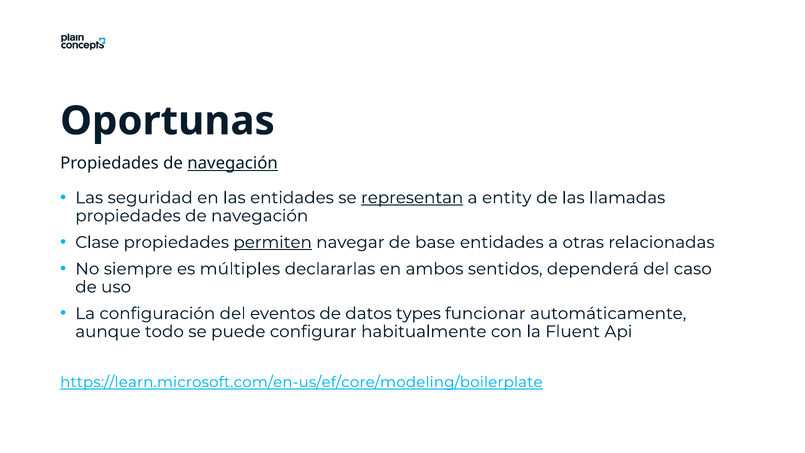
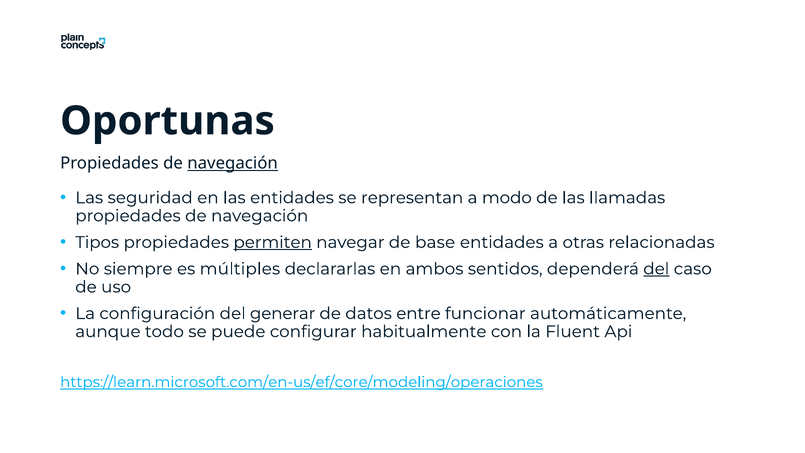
representan underline: present -> none (412, 198)
entity: entity -> modo (507, 198)
Clase: Clase -> Tipos (97, 242)
del underline: none -> present (656, 269)
eventos: eventos -> generar (283, 313)
types: types -> entre (418, 313)
https://learn.microsoft.com/en-us/ef/core/modeling/boilerplate: https://learn.microsoft.com/en-us/ef/core/modeling/boilerplate -> https://learn.microsoft.com/en-us/ef/core/modeling/operaciones (301, 382)
